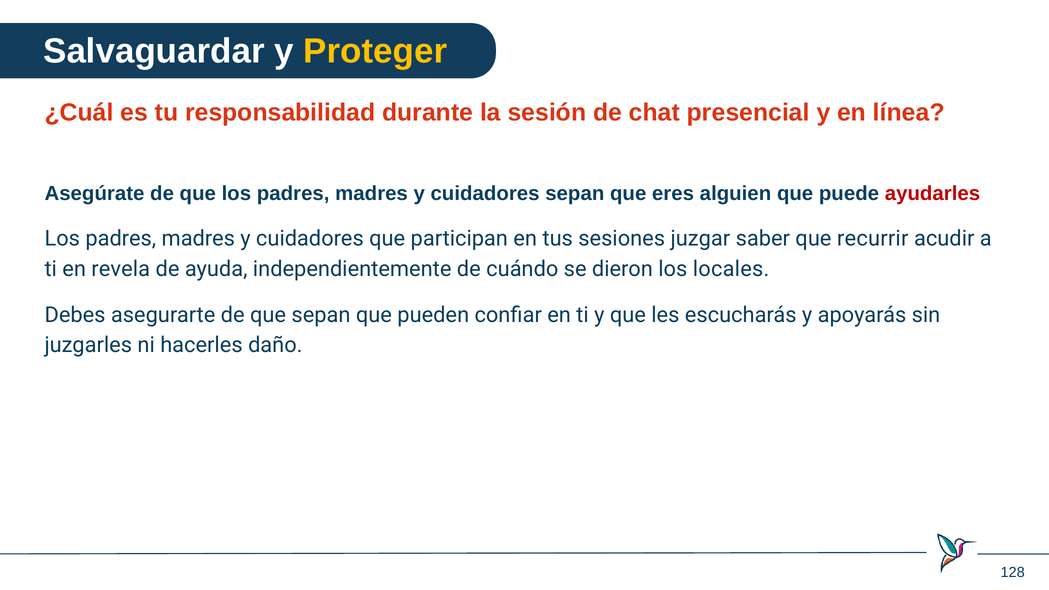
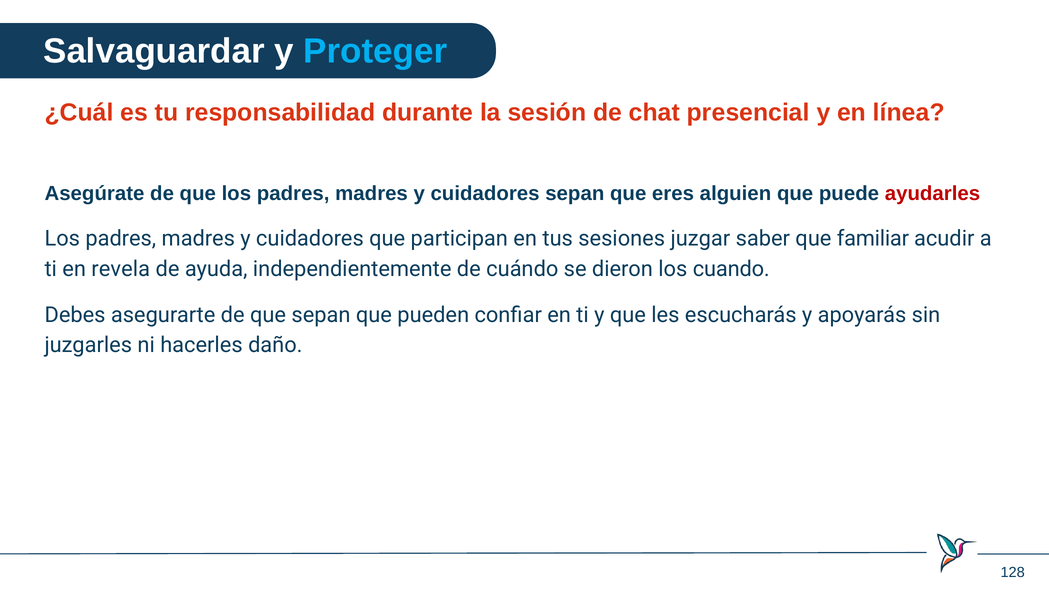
Proteger colour: yellow -> light blue (375, 51)
recurrir: recurrir -> familiar (873, 239)
locales: locales -> cuando (731, 269)
